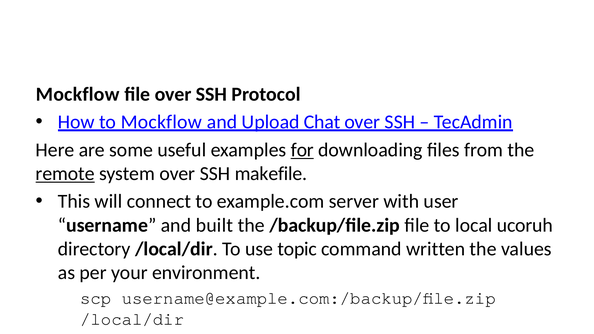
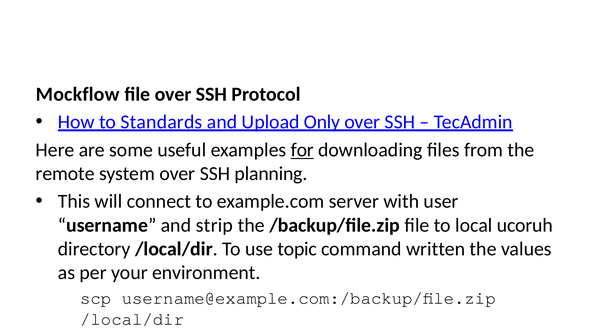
to Mockflow: Mockflow -> Standards (161, 122)
Chat: Chat -> Only (322, 122)
remote underline: present -> none (65, 174)
makefile: makefile -> planning (271, 174)
built: built -> strip (214, 225)
